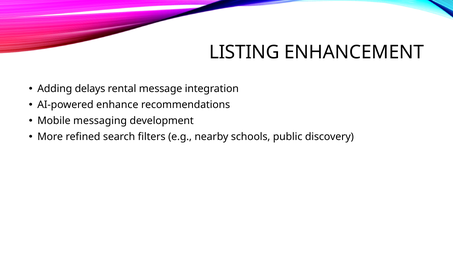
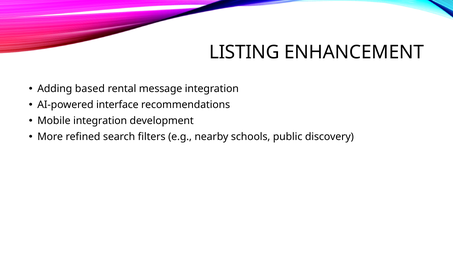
delays: delays -> based (90, 89)
enhance: enhance -> interface (117, 105)
Mobile messaging: messaging -> integration (100, 121)
